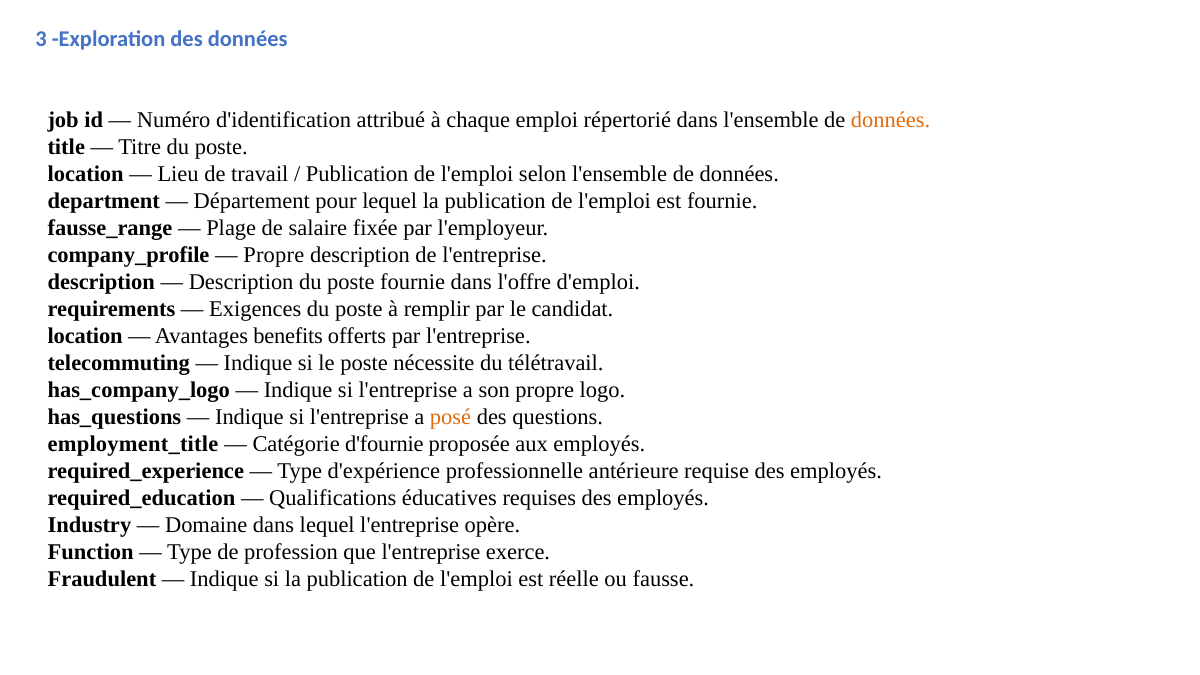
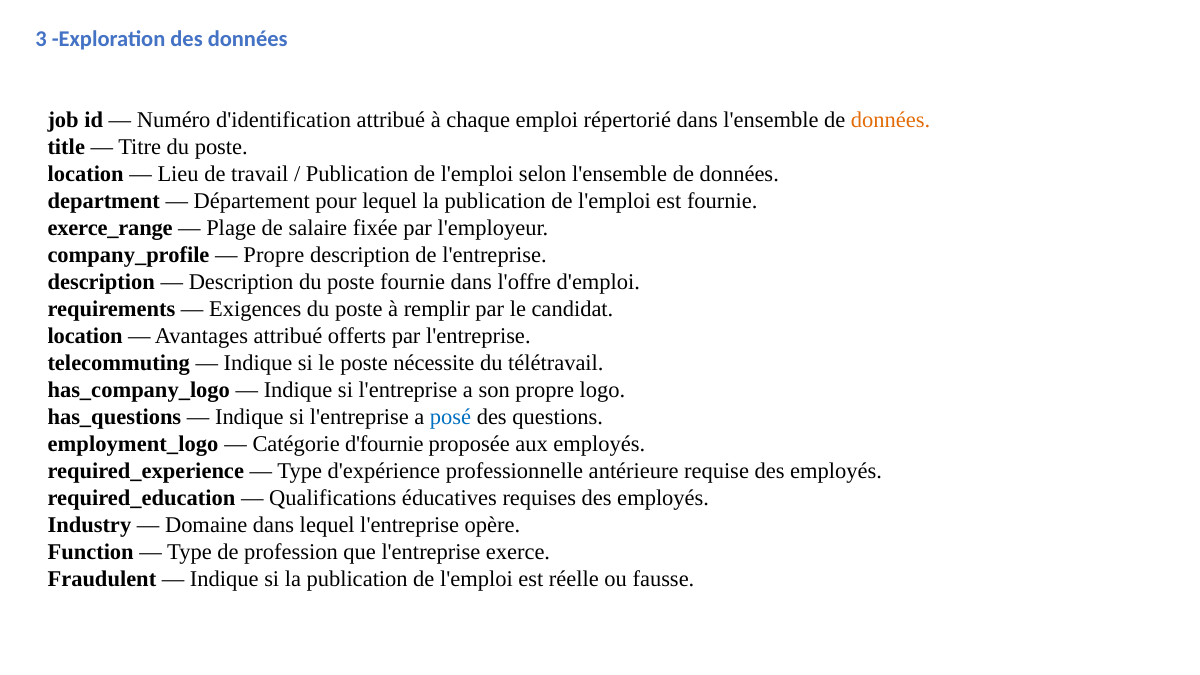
fausse_range: fausse_range -> exerce_range (110, 228)
Avantages benefits: benefits -> attribué (288, 336)
posé colour: orange -> blue (451, 417)
employment_title: employment_title -> employment_logo (133, 444)
